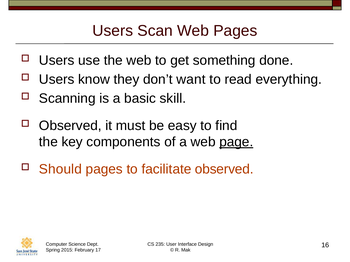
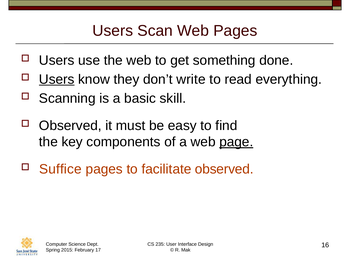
Users underline: none -> present (57, 80)
want: want -> write (191, 80)
Should: Should -> Suffice (60, 169)
